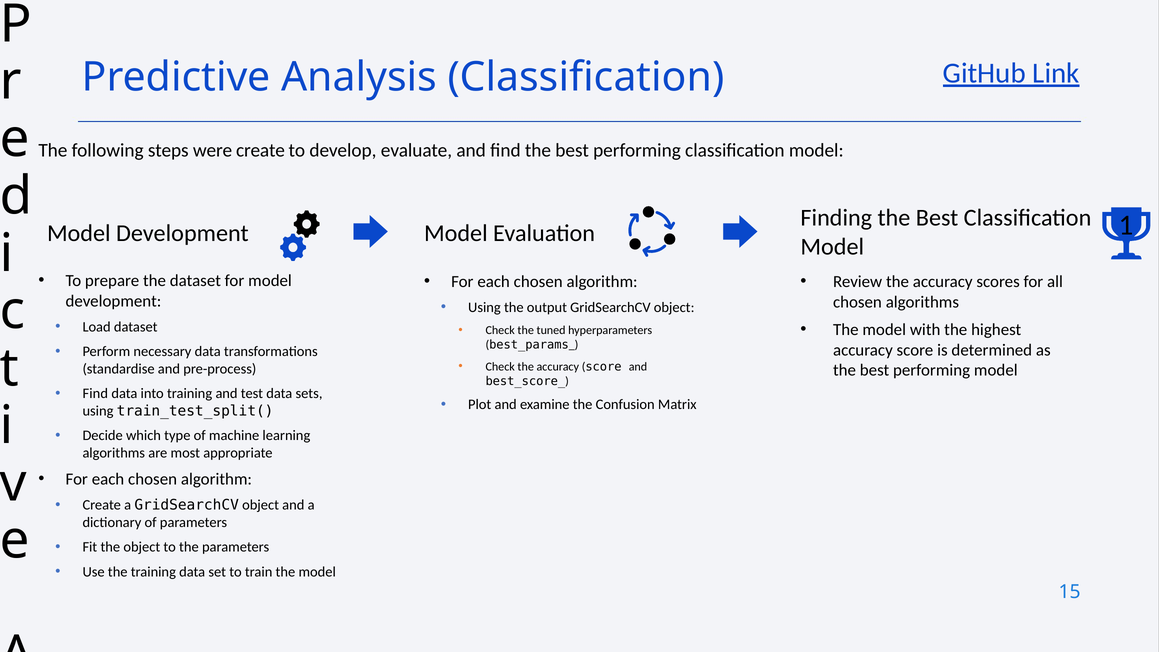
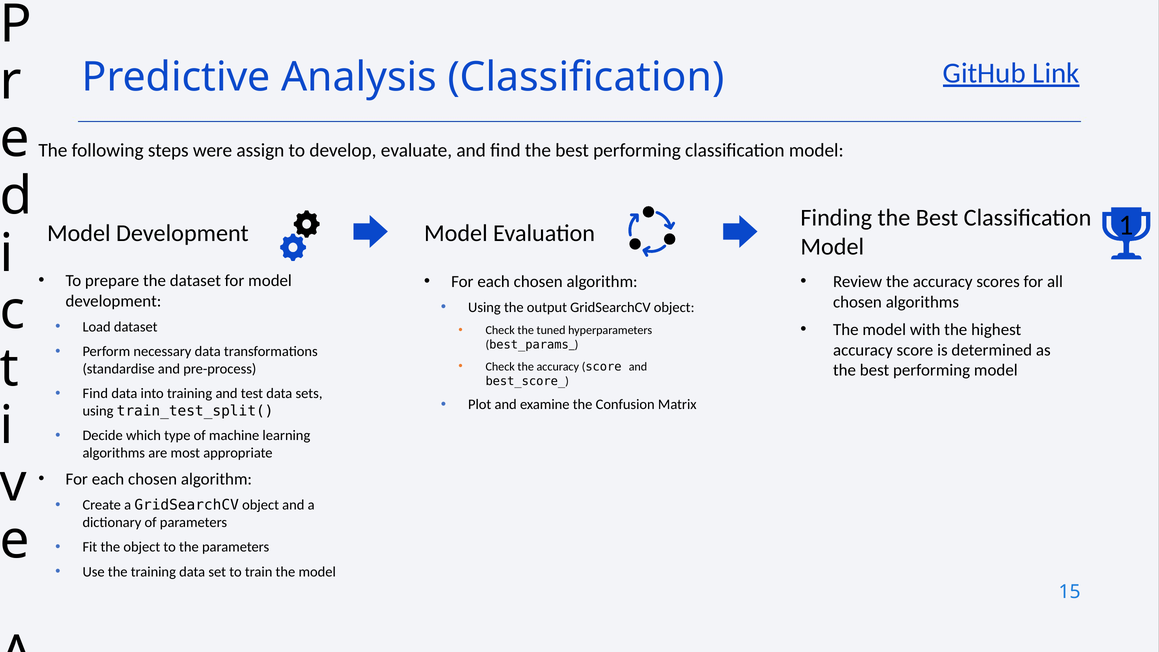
were create: create -> assign (260, 151)
